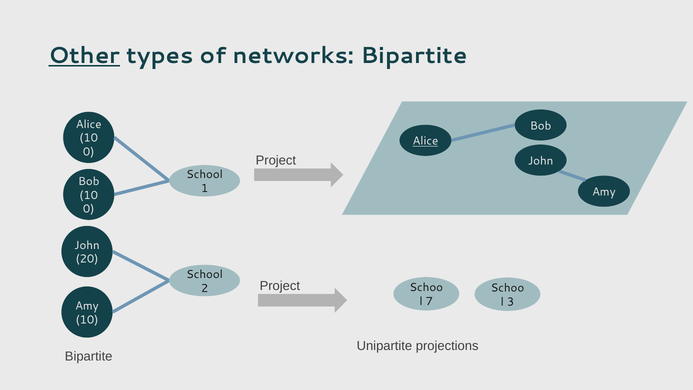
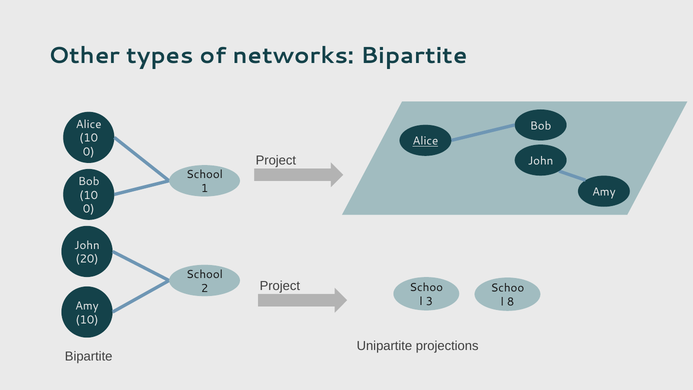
Other underline: present -> none (84, 56)
7: 7 -> 3 (429, 301)
3: 3 -> 8 (511, 302)
